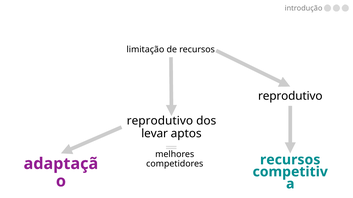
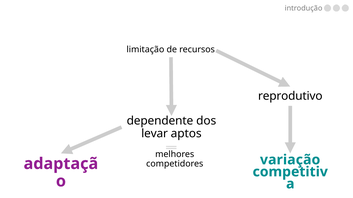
reprodutivo: reprodutivo -> dependente (160, 121)
recursos: recursos -> variação (290, 160)
